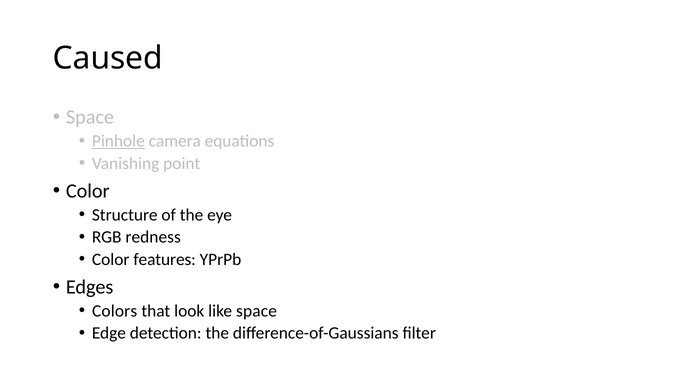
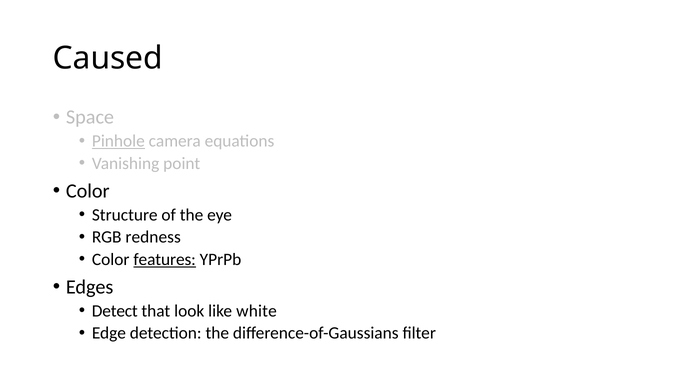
features underline: none -> present (165, 260)
Colors: Colors -> Detect (115, 311)
like space: space -> white (256, 311)
